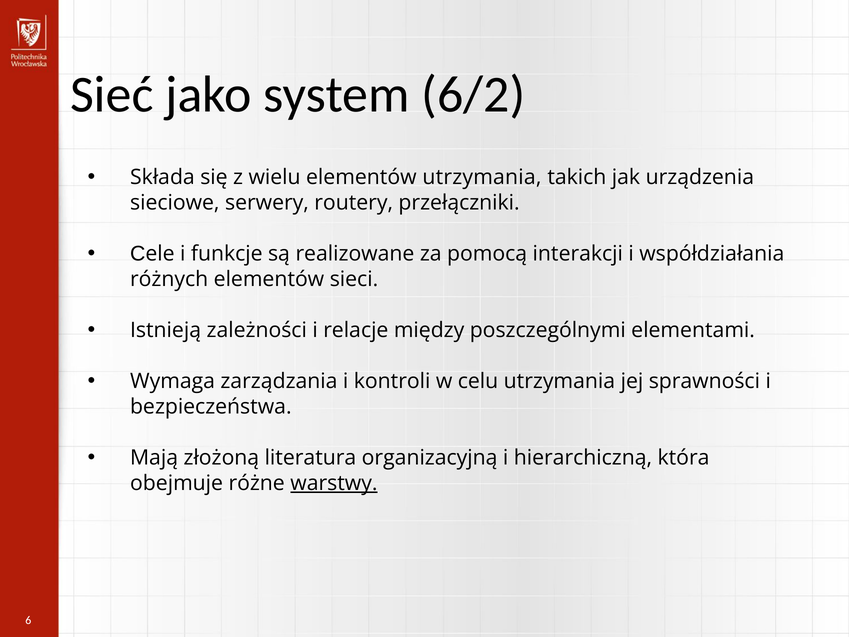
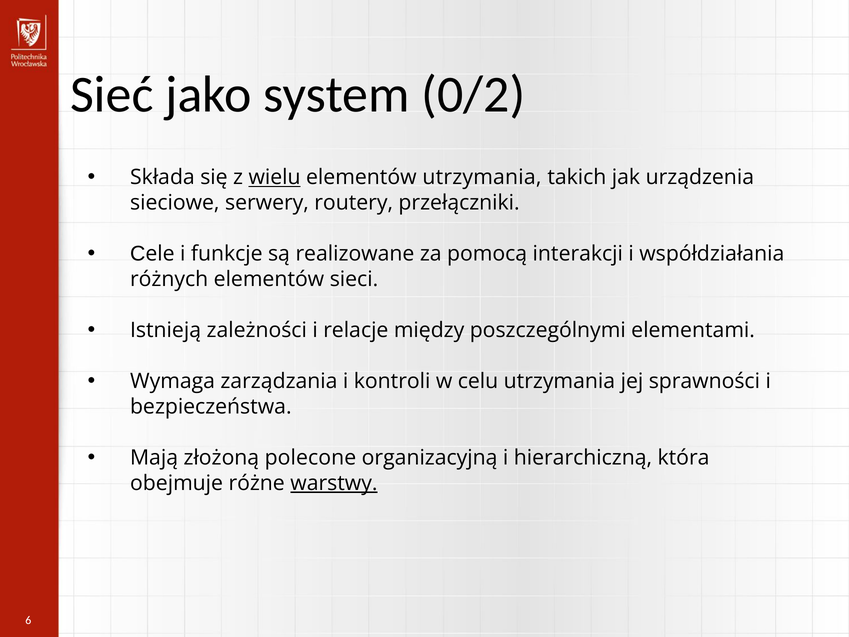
6/2: 6/2 -> 0/2 (473, 95)
wielu underline: none -> present (275, 177)
literatura: literatura -> polecone (310, 458)
